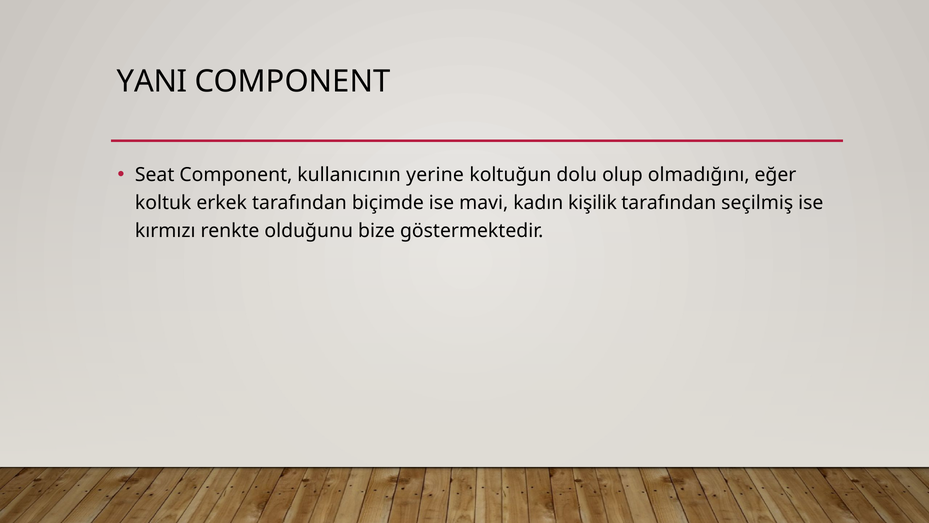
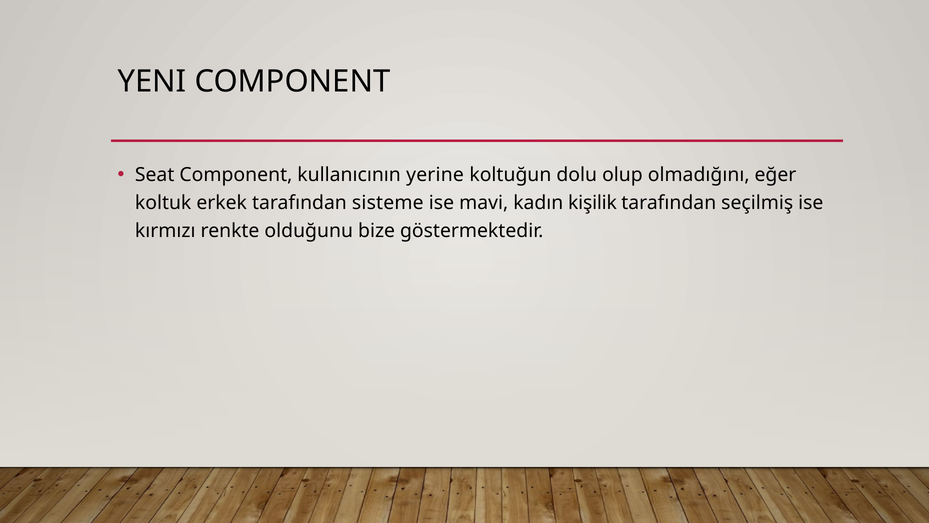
YANI: YANI -> YENI (152, 81)
biçimde: biçimde -> sisteme (388, 203)
